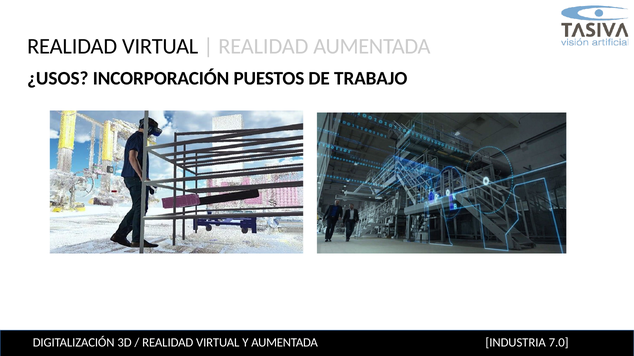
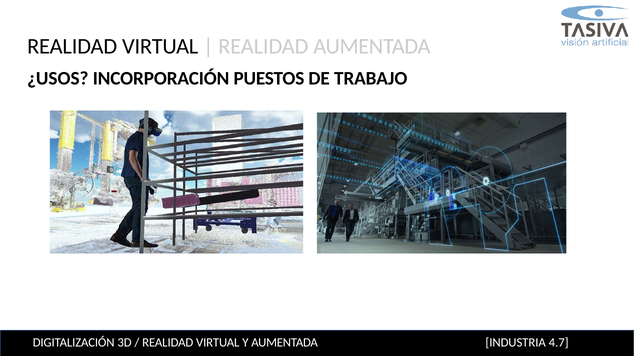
7.0: 7.0 -> 4.7 (559, 343)
